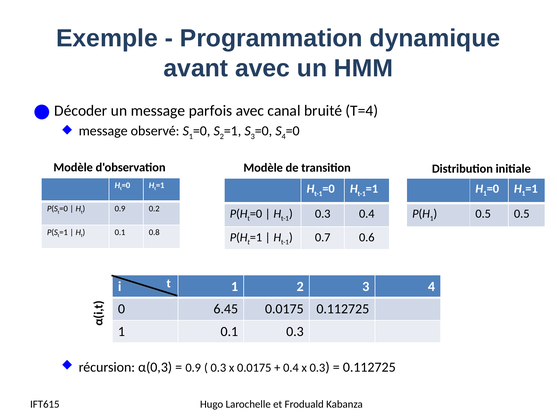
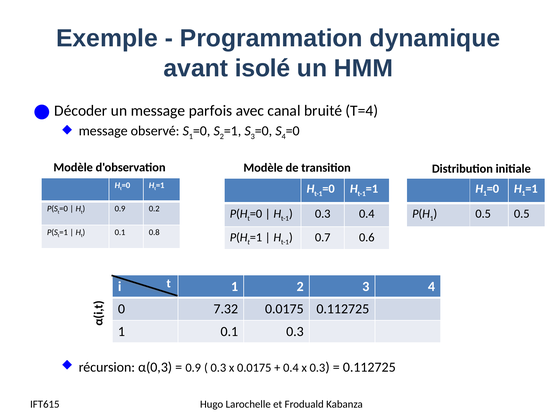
avant avec: avec -> isolé (263, 68)
6.45: 6.45 -> 7.32 (226, 309)
